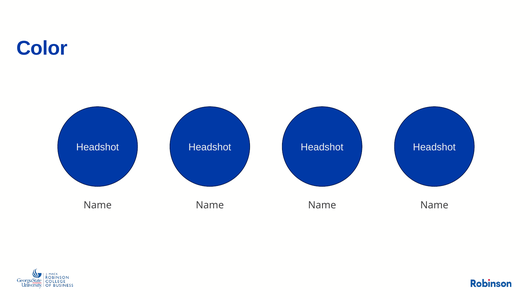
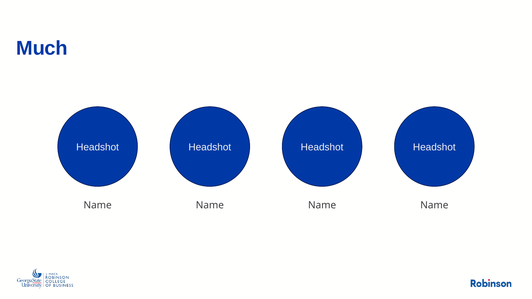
Color: Color -> Much (42, 48)
